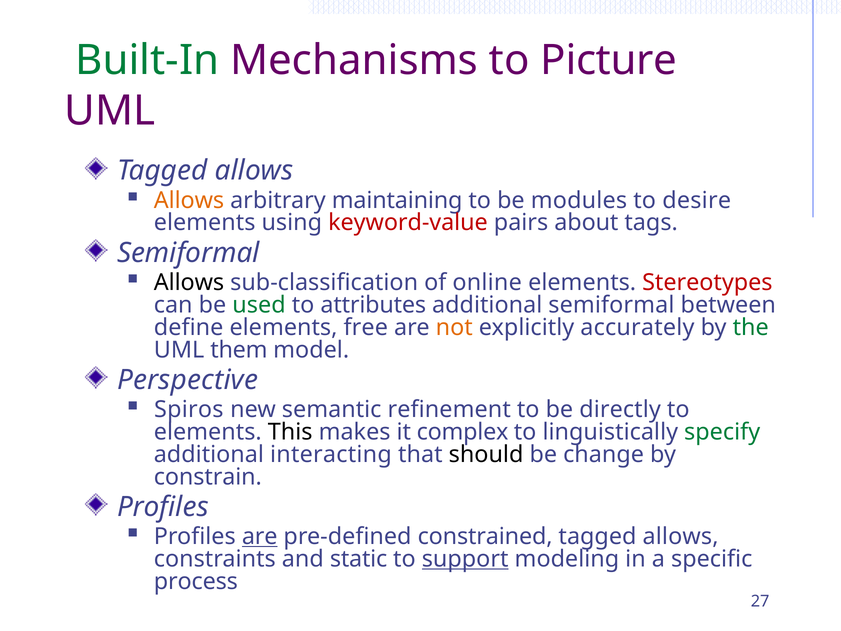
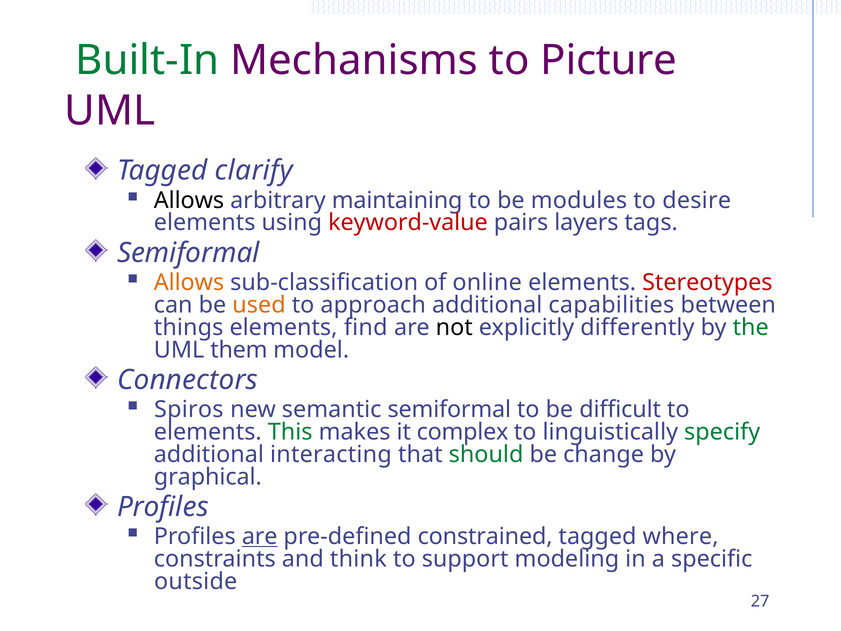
allows: allows -> clarify (254, 171)
Allows colour: orange -> black (189, 200)
about: about -> layers (586, 223)
Allows colour: black -> orange (189, 282)
used colour: green -> orange (259, 305)
attributes: attributes -> approach (373, 305)
additional semiformal: semiformal -> capabilities (611, 305)
define: define -> things (189, 327)
free: free -> find (366, 327)
not colour: orange -> black (454, 327)
accurately: accurately -> differently (637, 327)
Perspective: Perspective -> Connectors (188, 380)
semantic refinement: refinement -> semiformal (449, 409)
directly: directly -> difficult (620, 409)
This colour: black -> green (290, 432)
should colour: black -> green (486, 454)
constrain: constrain -> graphical (208, 477)
allows: allows -> where (681, 536)
static: static -> think (358, 559)
support underline: present -> none (465, 559)
process: process -> outside (196, 581)
